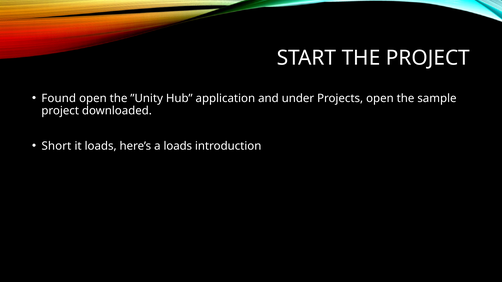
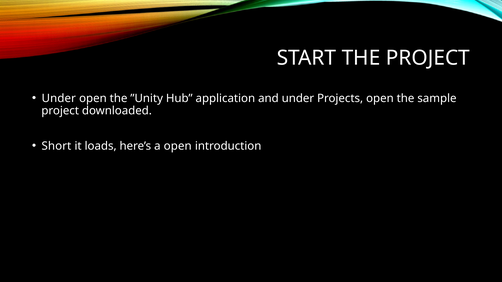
Found: Found -> Under (59, 98)
a loads: loads -> open (178, 146)
